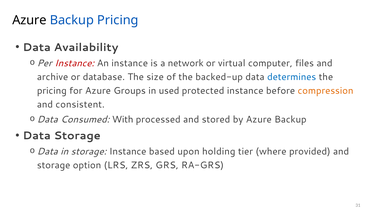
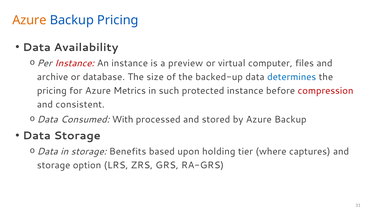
Azure colour: black -> orange (29, 20)
network: network -> preview (186, 63)
Groups: Groups -> Metrics (130, 91)
used: used -> such (169, 91)
compression colour: orange -> red (326, 91)
storage Instance: Instance -> Benefits (128, 151)
provided: provided -> captures (310, 151)
